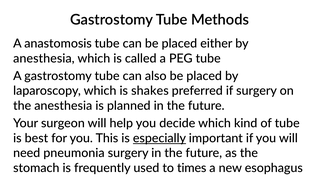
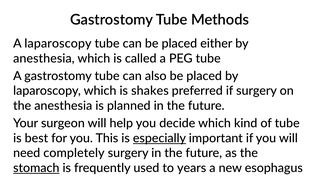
A anastomosis: anastomosis -> laparoscopy (58, 44)
pneumonia: pneumonia -> completely (74, 153)
stomach underline: none -> present (36, 168)
times: times -> years (192, 168)
